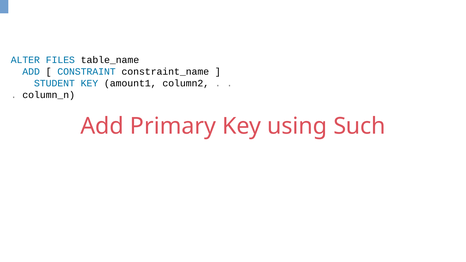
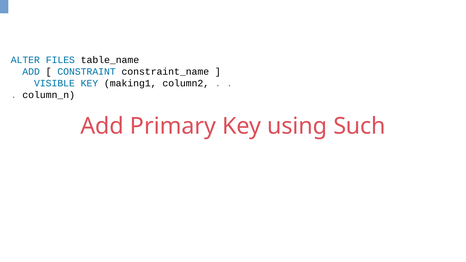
STUDENT: STUDENT -> VISIBLE (54, 83)
amount1: amount1 -> making1 (130, 83)
